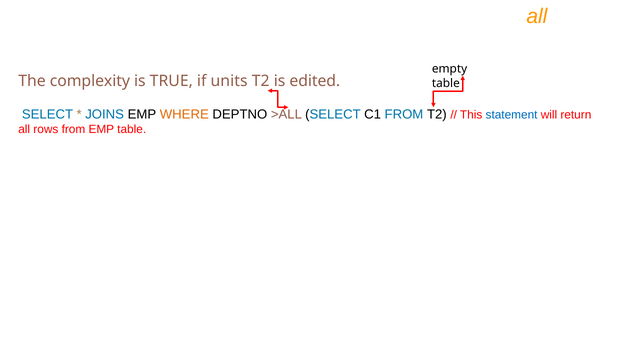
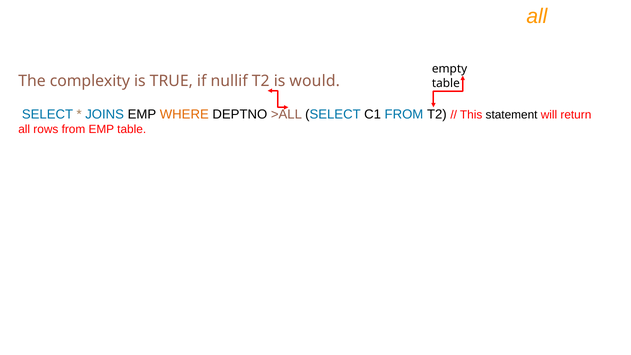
units: units -> nullif (229, 81)
edited: edited -> would (315, 81)
statement colour: blue -> black (512, 115)
